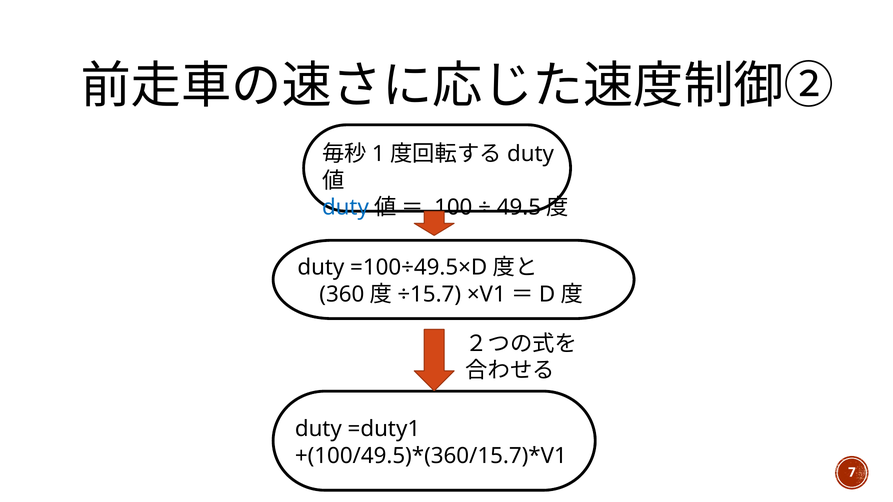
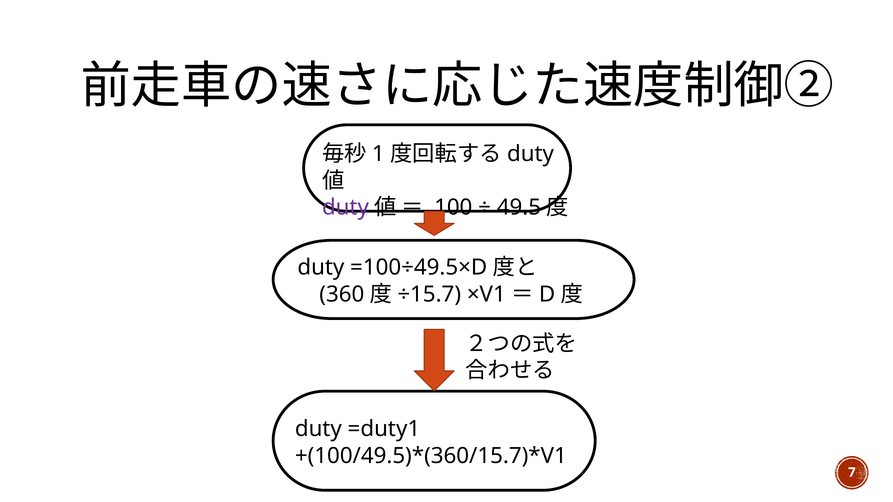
duty colour: blue -> purple (345, 208)
